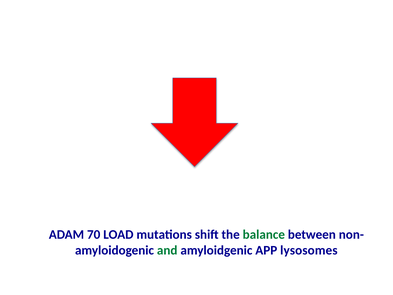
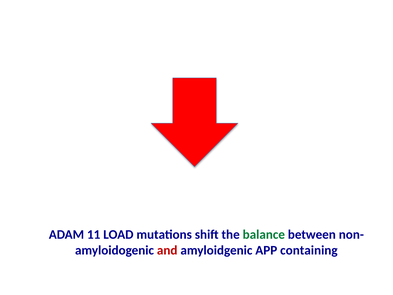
70: 70 -> 11 (94, 234)
and colour: green -> red (167, 250)
lysosomes: lysosomes -> containing (309, 250)
